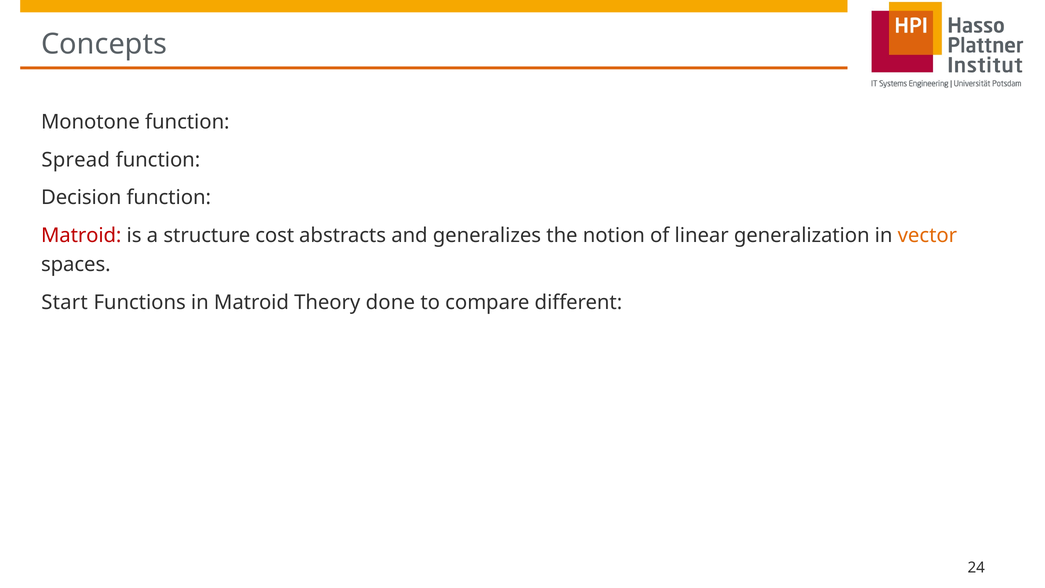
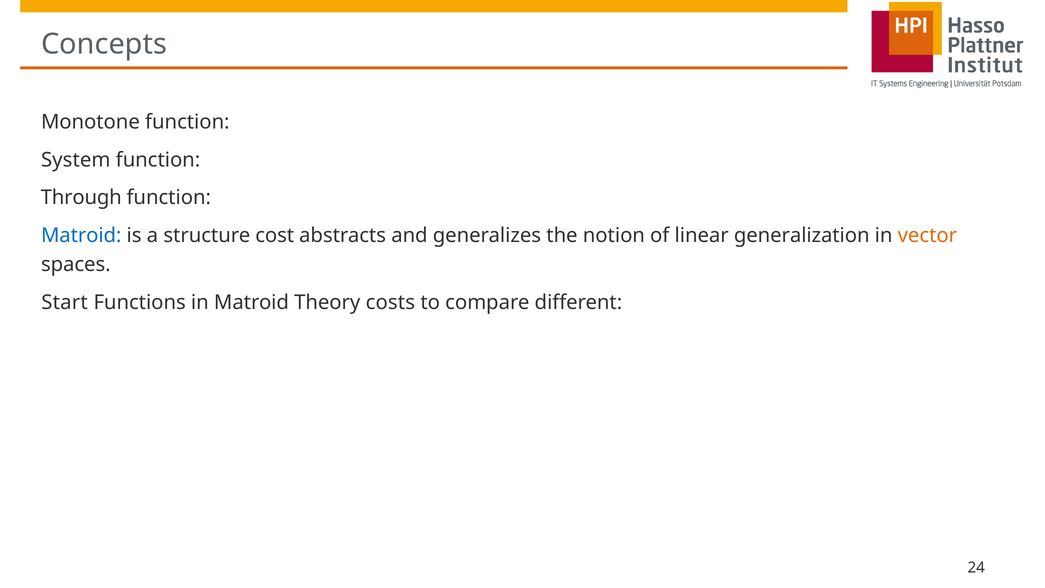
Spread: Spread -> System (76, 160)
Decision: Decision -> Through (81, 198)
Matroid colour: red -> blue (81, 235)
done: done -> costs (390, 302)
